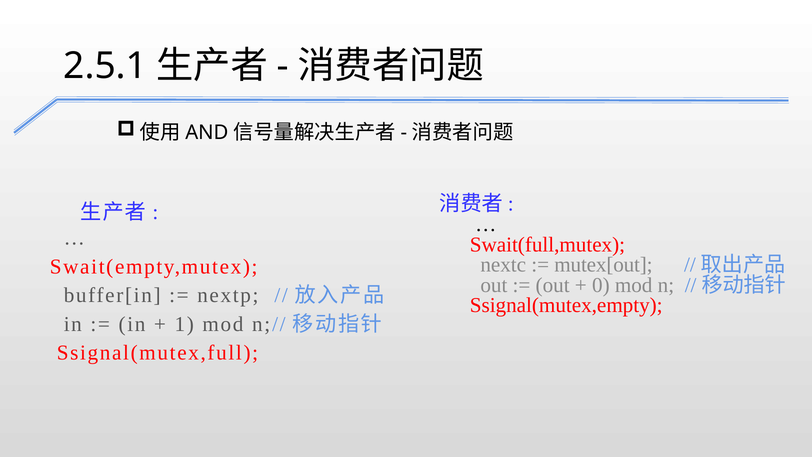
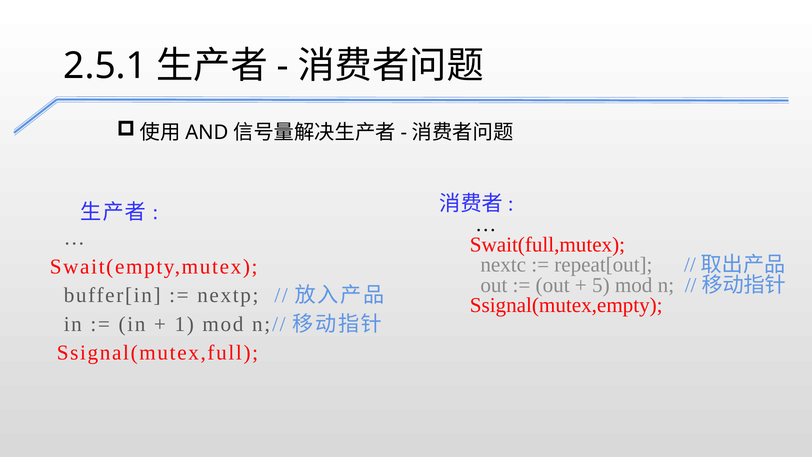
mutex[out: mutex[out -> repeat[out (603, 265)
0: 0 -> 5 (601, 285)
